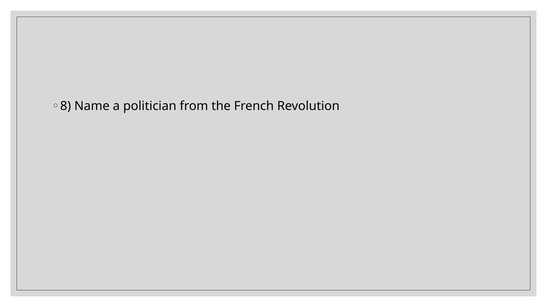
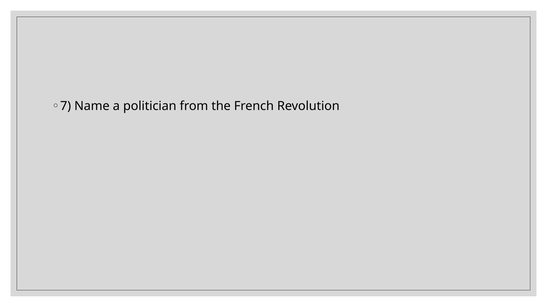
8: 8 -> 7 (66, 106)
